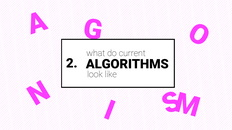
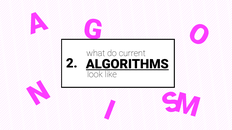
ALGORITHMS underline: none -> present (127, 64)
